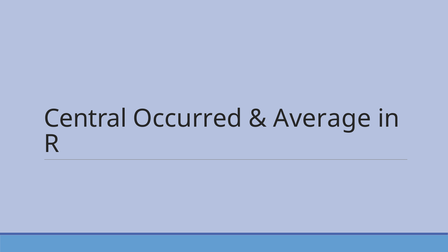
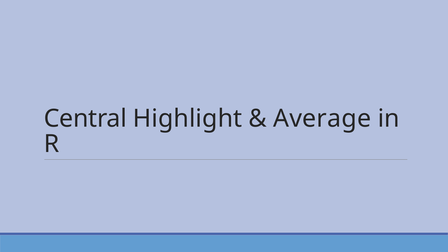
Occurred: Occurred -> Highlight (188, 118)
